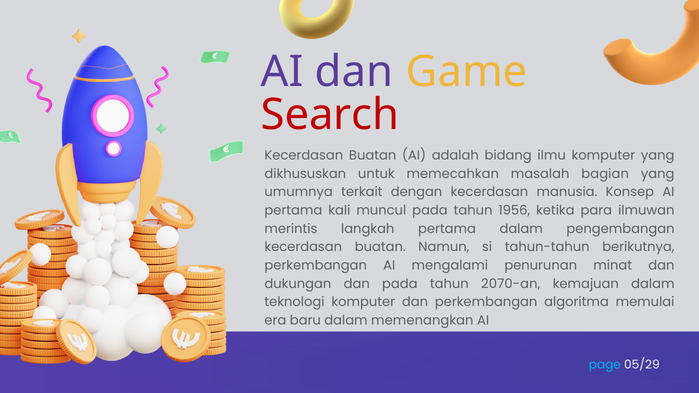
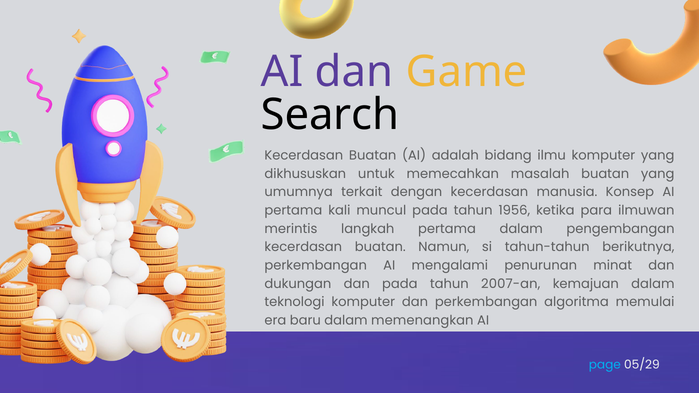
Search colour: red -> black (330, 115)
masalah bagian: bagian -> buatan (605, 174)
2070-an: 2070-an -> 2007-an (511, 284)
